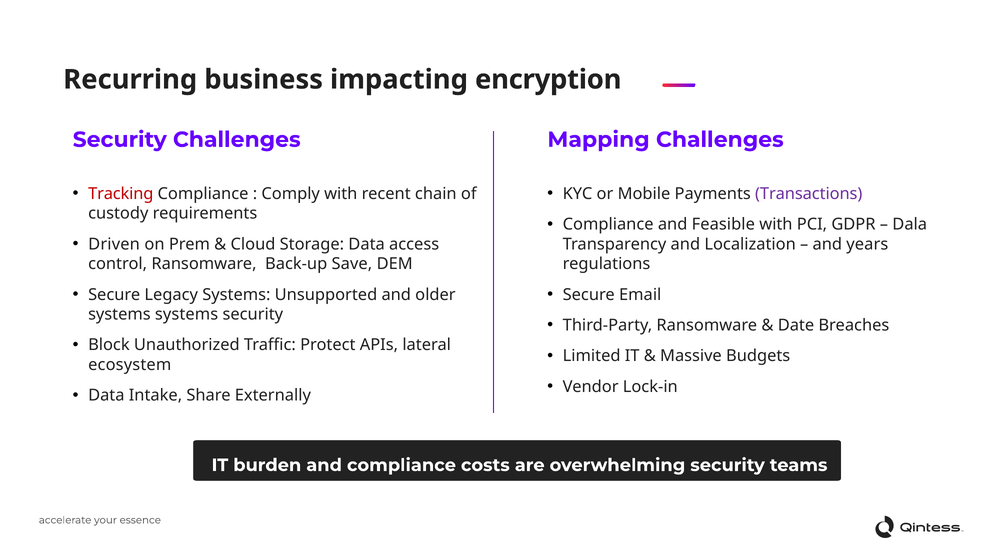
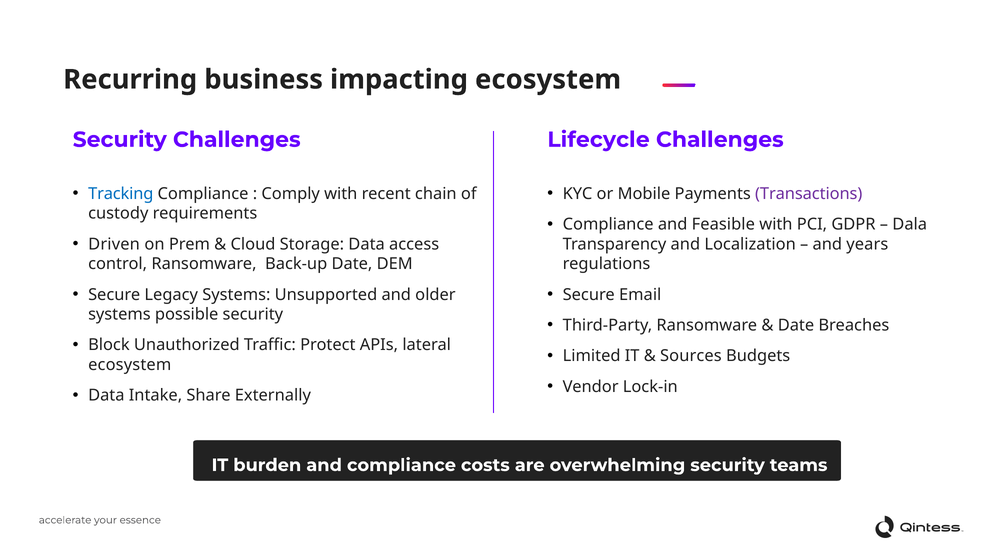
impacting encryption: encryption -> ecosystem (548, 80)
Mapping: Mapping -> Lifecycle (599, 140)
Tracking colour: red -> blue (121, 194)
Back-up Save: Save -> Date (352, 264)
systems systems: systems -> possible (187, 314)
Massive: Massive -> Sources (691, 356)
